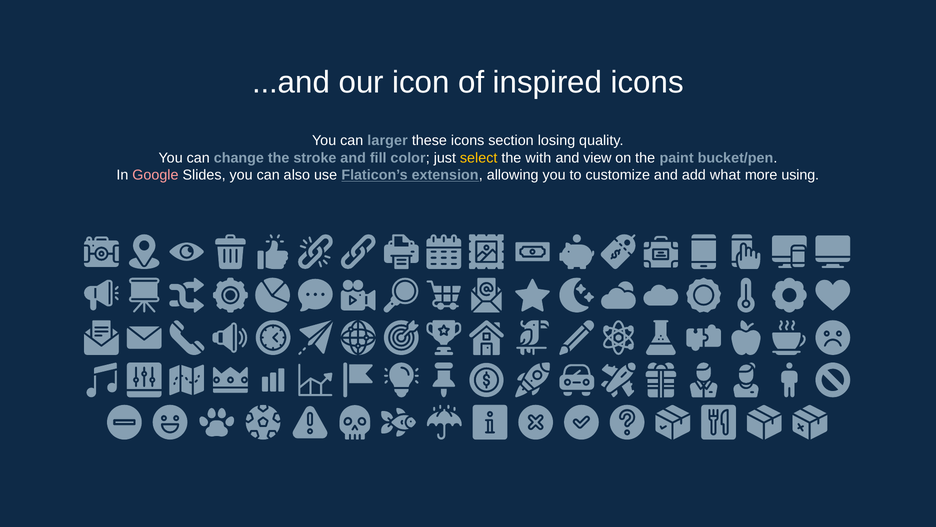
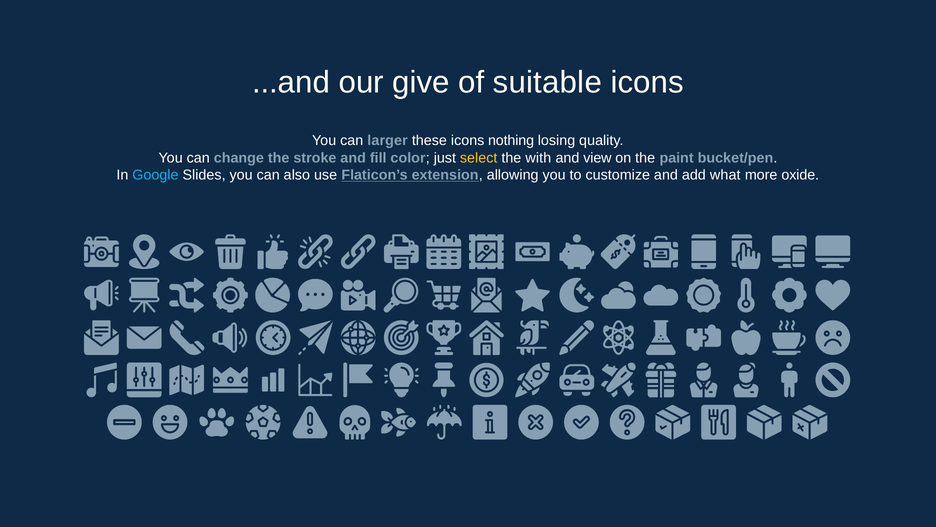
icon: icon -> give (421, 83)
inspired: inspired -> suitable (547, 83)
section: section -> nothing (511, 141)
Google colour: pink -> light blue (155, 175)
using: using -> oxide (800, 175)
